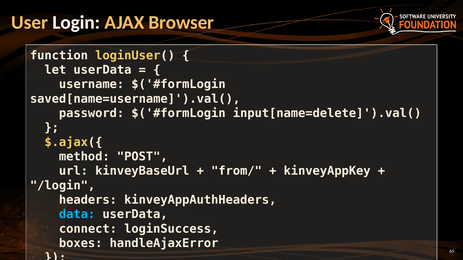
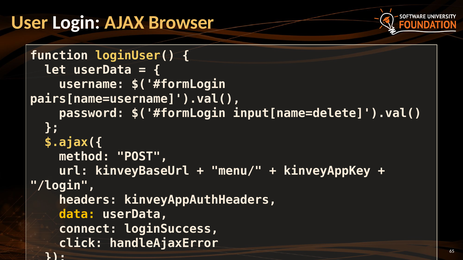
saved[name=username]').val(: saved[name=username]').val( -> pairs[name=username]').val( (135, 99)
from/: from/ -> menu/ (237, 171)
data colour: light blue -> yellow (77, 215)
boxes: boxes -> click (81, 244)
